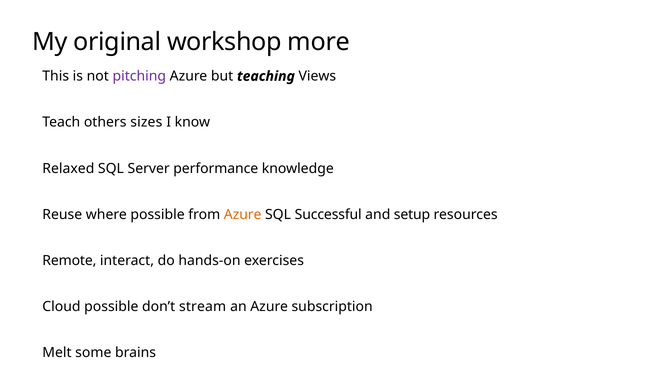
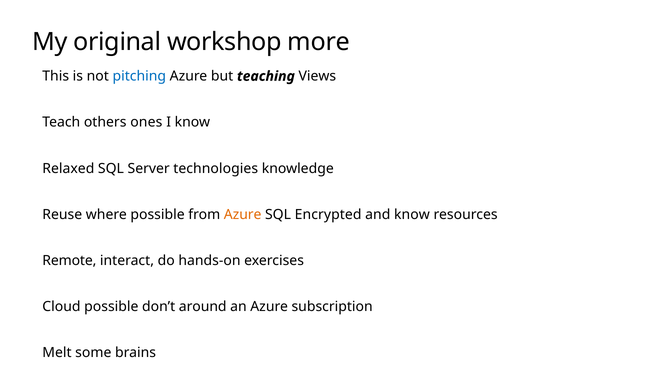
pitching colour: purple -> blue (139, 76)
sizes: sizes -> ones (146, 122)
performance: performance -> technologies (216, 169)
Successful: Successful -> Encrypted (328, 215)
and setup: setup -> know (412, 215)
stream: stream -> around (203, 307)
